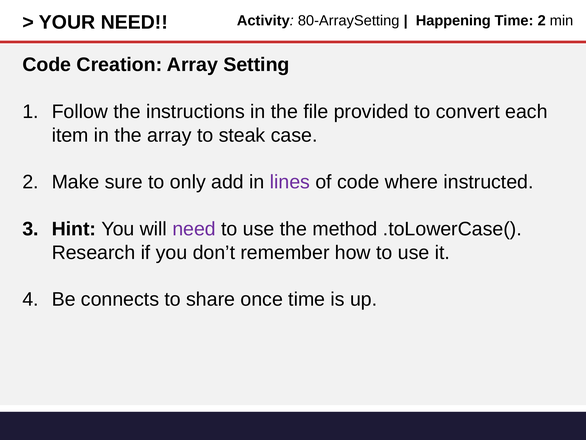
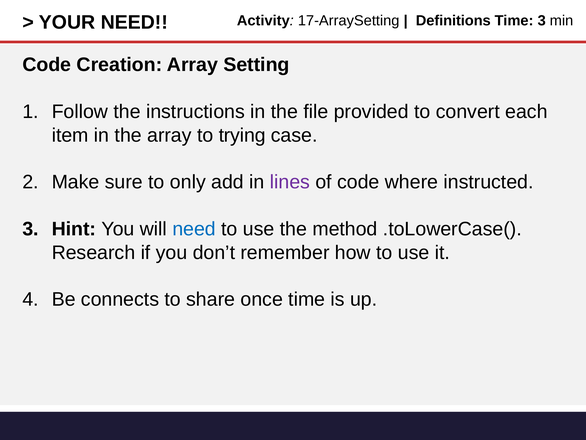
80-ArraySetting: 80-ArraySetting -> 17-ArraySetting (349, 21)
Happening: Happening -> Definitions (453, 21)
Time 2: 2 -> 3 (542, 21)
steak: steak -> trying (242, 135)
need colour: purple -> blue (194, 229)
